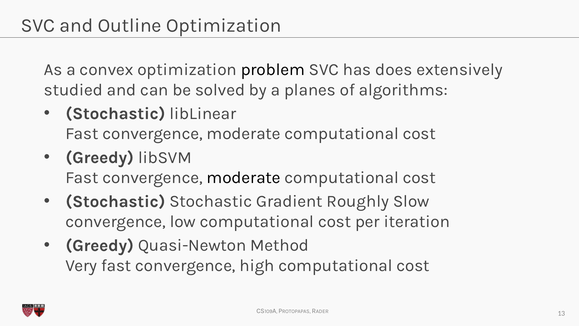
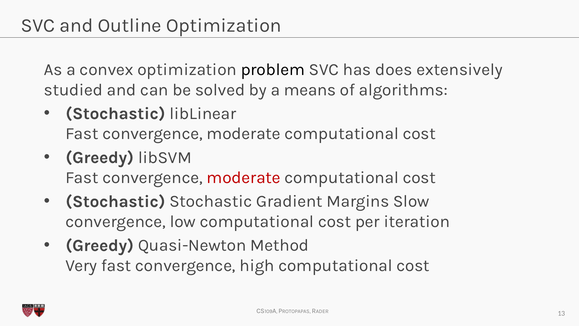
planes: planes -> means (310, 90)
moderate colour: black -> red (244, 178)
Roughly: Roughly -> Margins (358, 201)
